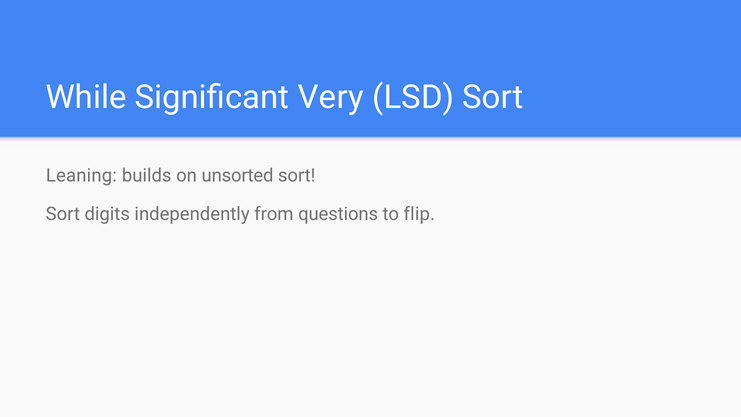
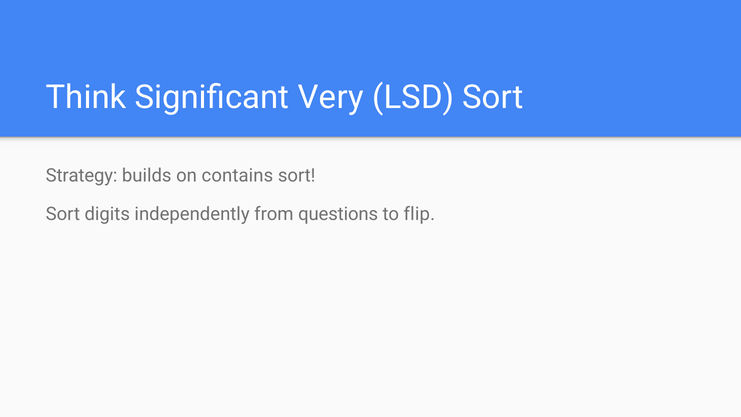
While: While -> Think (86, 97)
Leaning: Leaning -> Strategy (82, 175)
unsorted: unsorted -> contains (237, 175)
